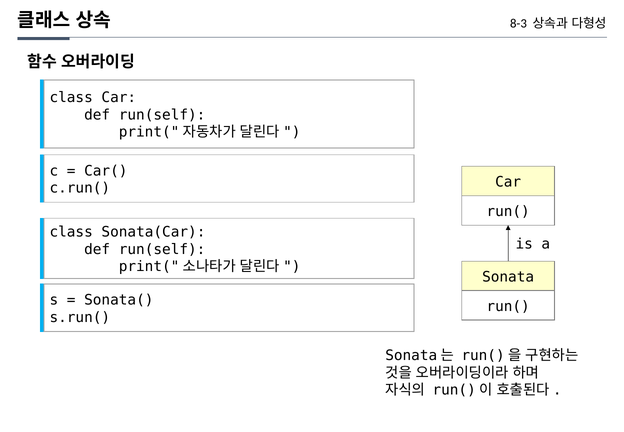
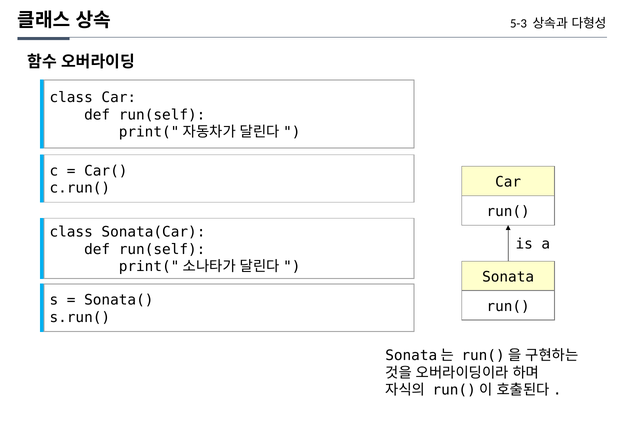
8-3: 8-3 -> 5-3 (518, 24)
